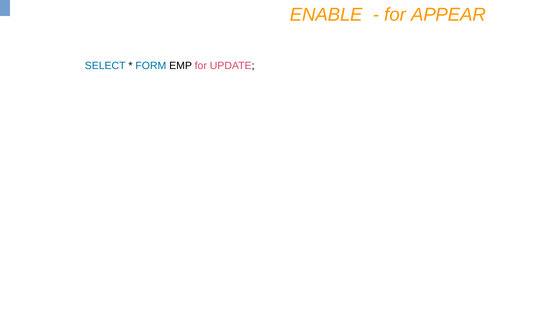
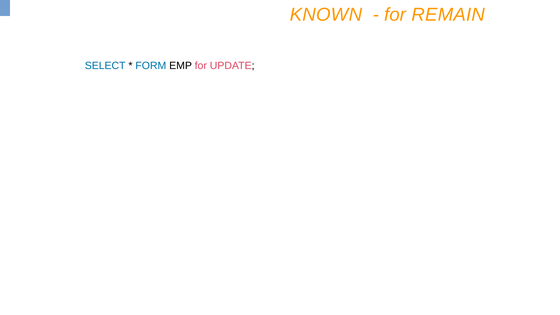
ENABLE: ENABLE -> KNOWN (326, 15)
APPEAR: APPEAR -> REMAIN (448, 15)
